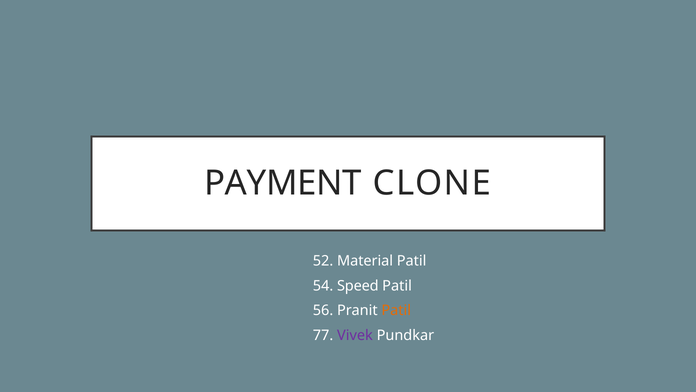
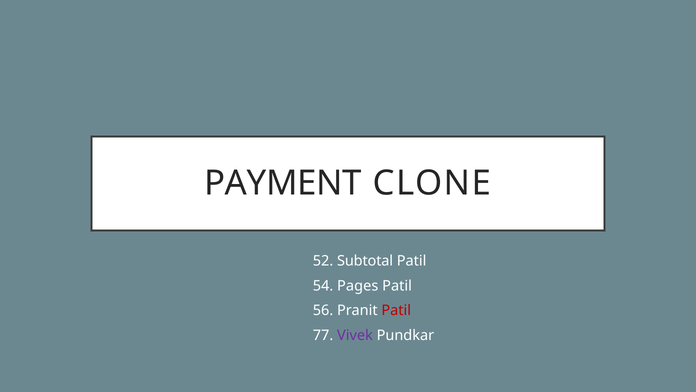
Material: Material -> Subtotal (365, 261)
Speed: Speed -> Pages (358, 285)
Patil colour: orange -> red (396, 310)
